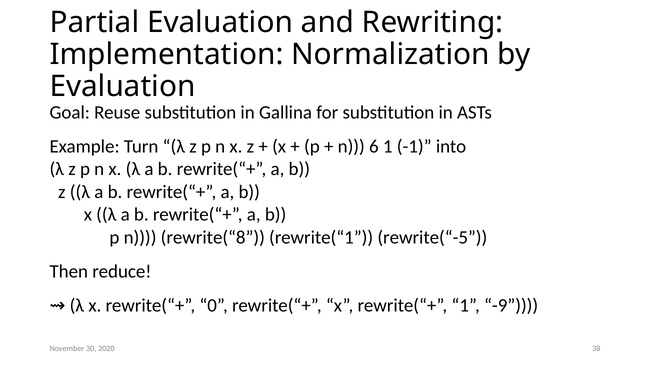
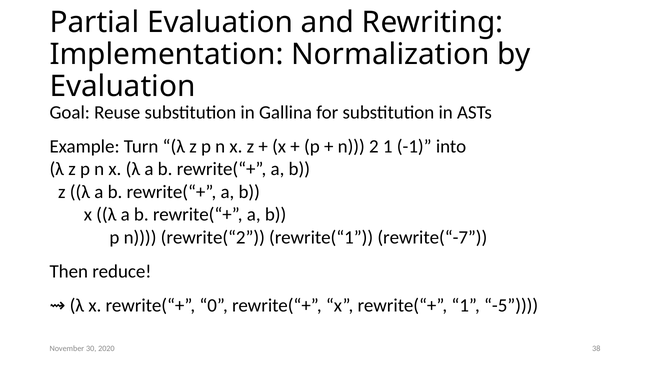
6: 6 -> 2 (374, 147)
rewrite(“8: rewrite(“8 -> rewrite(“2 (213, 238)
rewrite(“-5: rewrite(“-5 -> rewrite(“-7 (432, 238)
-9: -9 -> -5 (511, 306)
